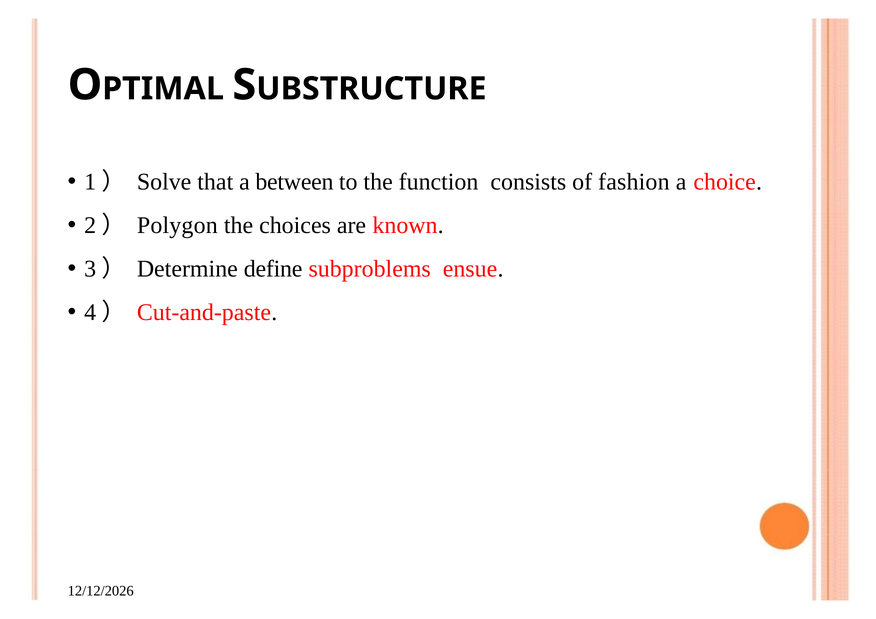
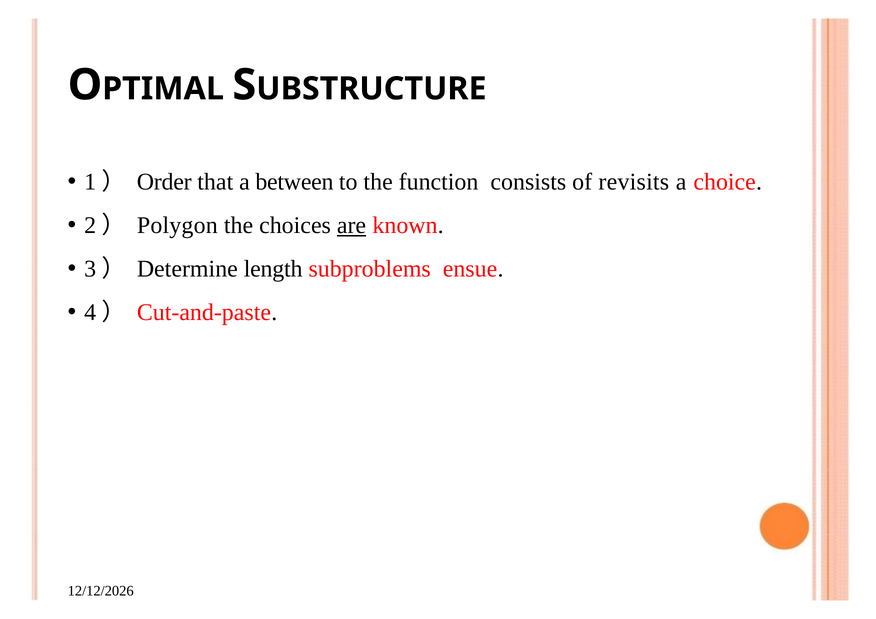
Solve: Solve -> Order (164, 182)
fashion: fashion -> revisits (634, 182)
are underline: none -> present (351, 226)
define: define -> length (273, 269)
